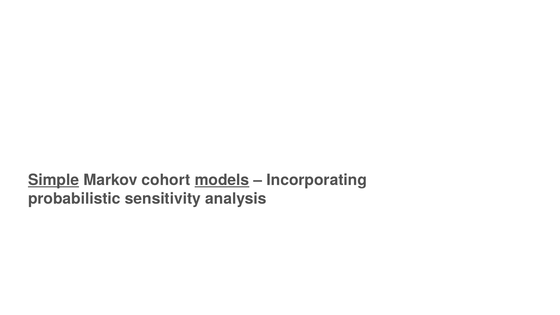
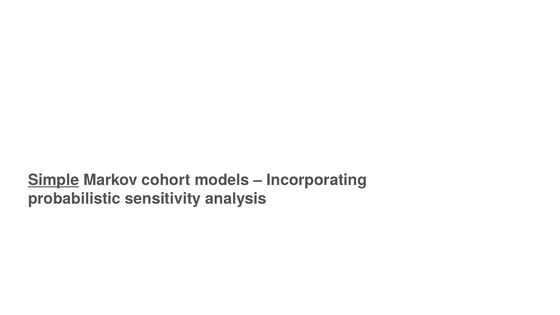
models underline: present -> none (222, 180)
